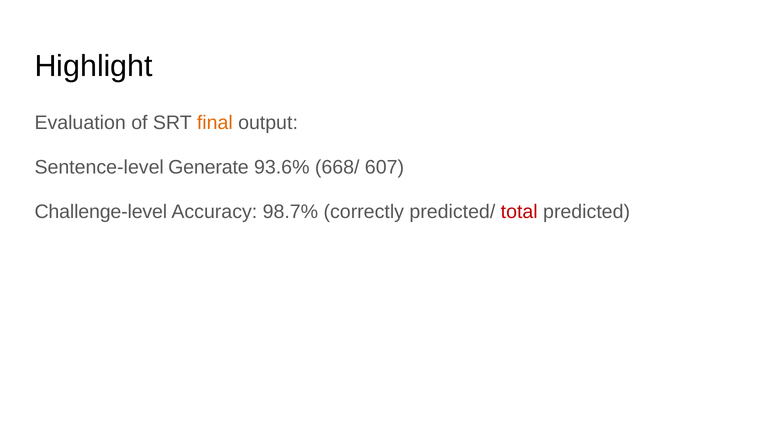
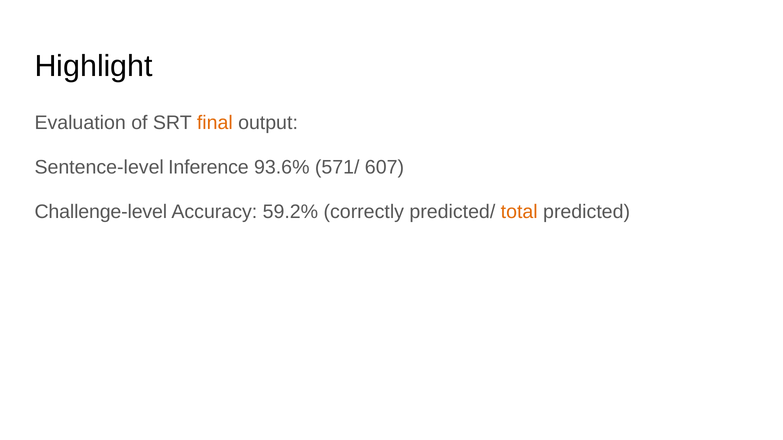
Generate: Generate -> Inference (208, 168)
668/: 668/ -> 571/ (337, 168)
98.7%: 98.7% -> 59.2% (290, 212)
total colour: red -> orange (519, 212)
